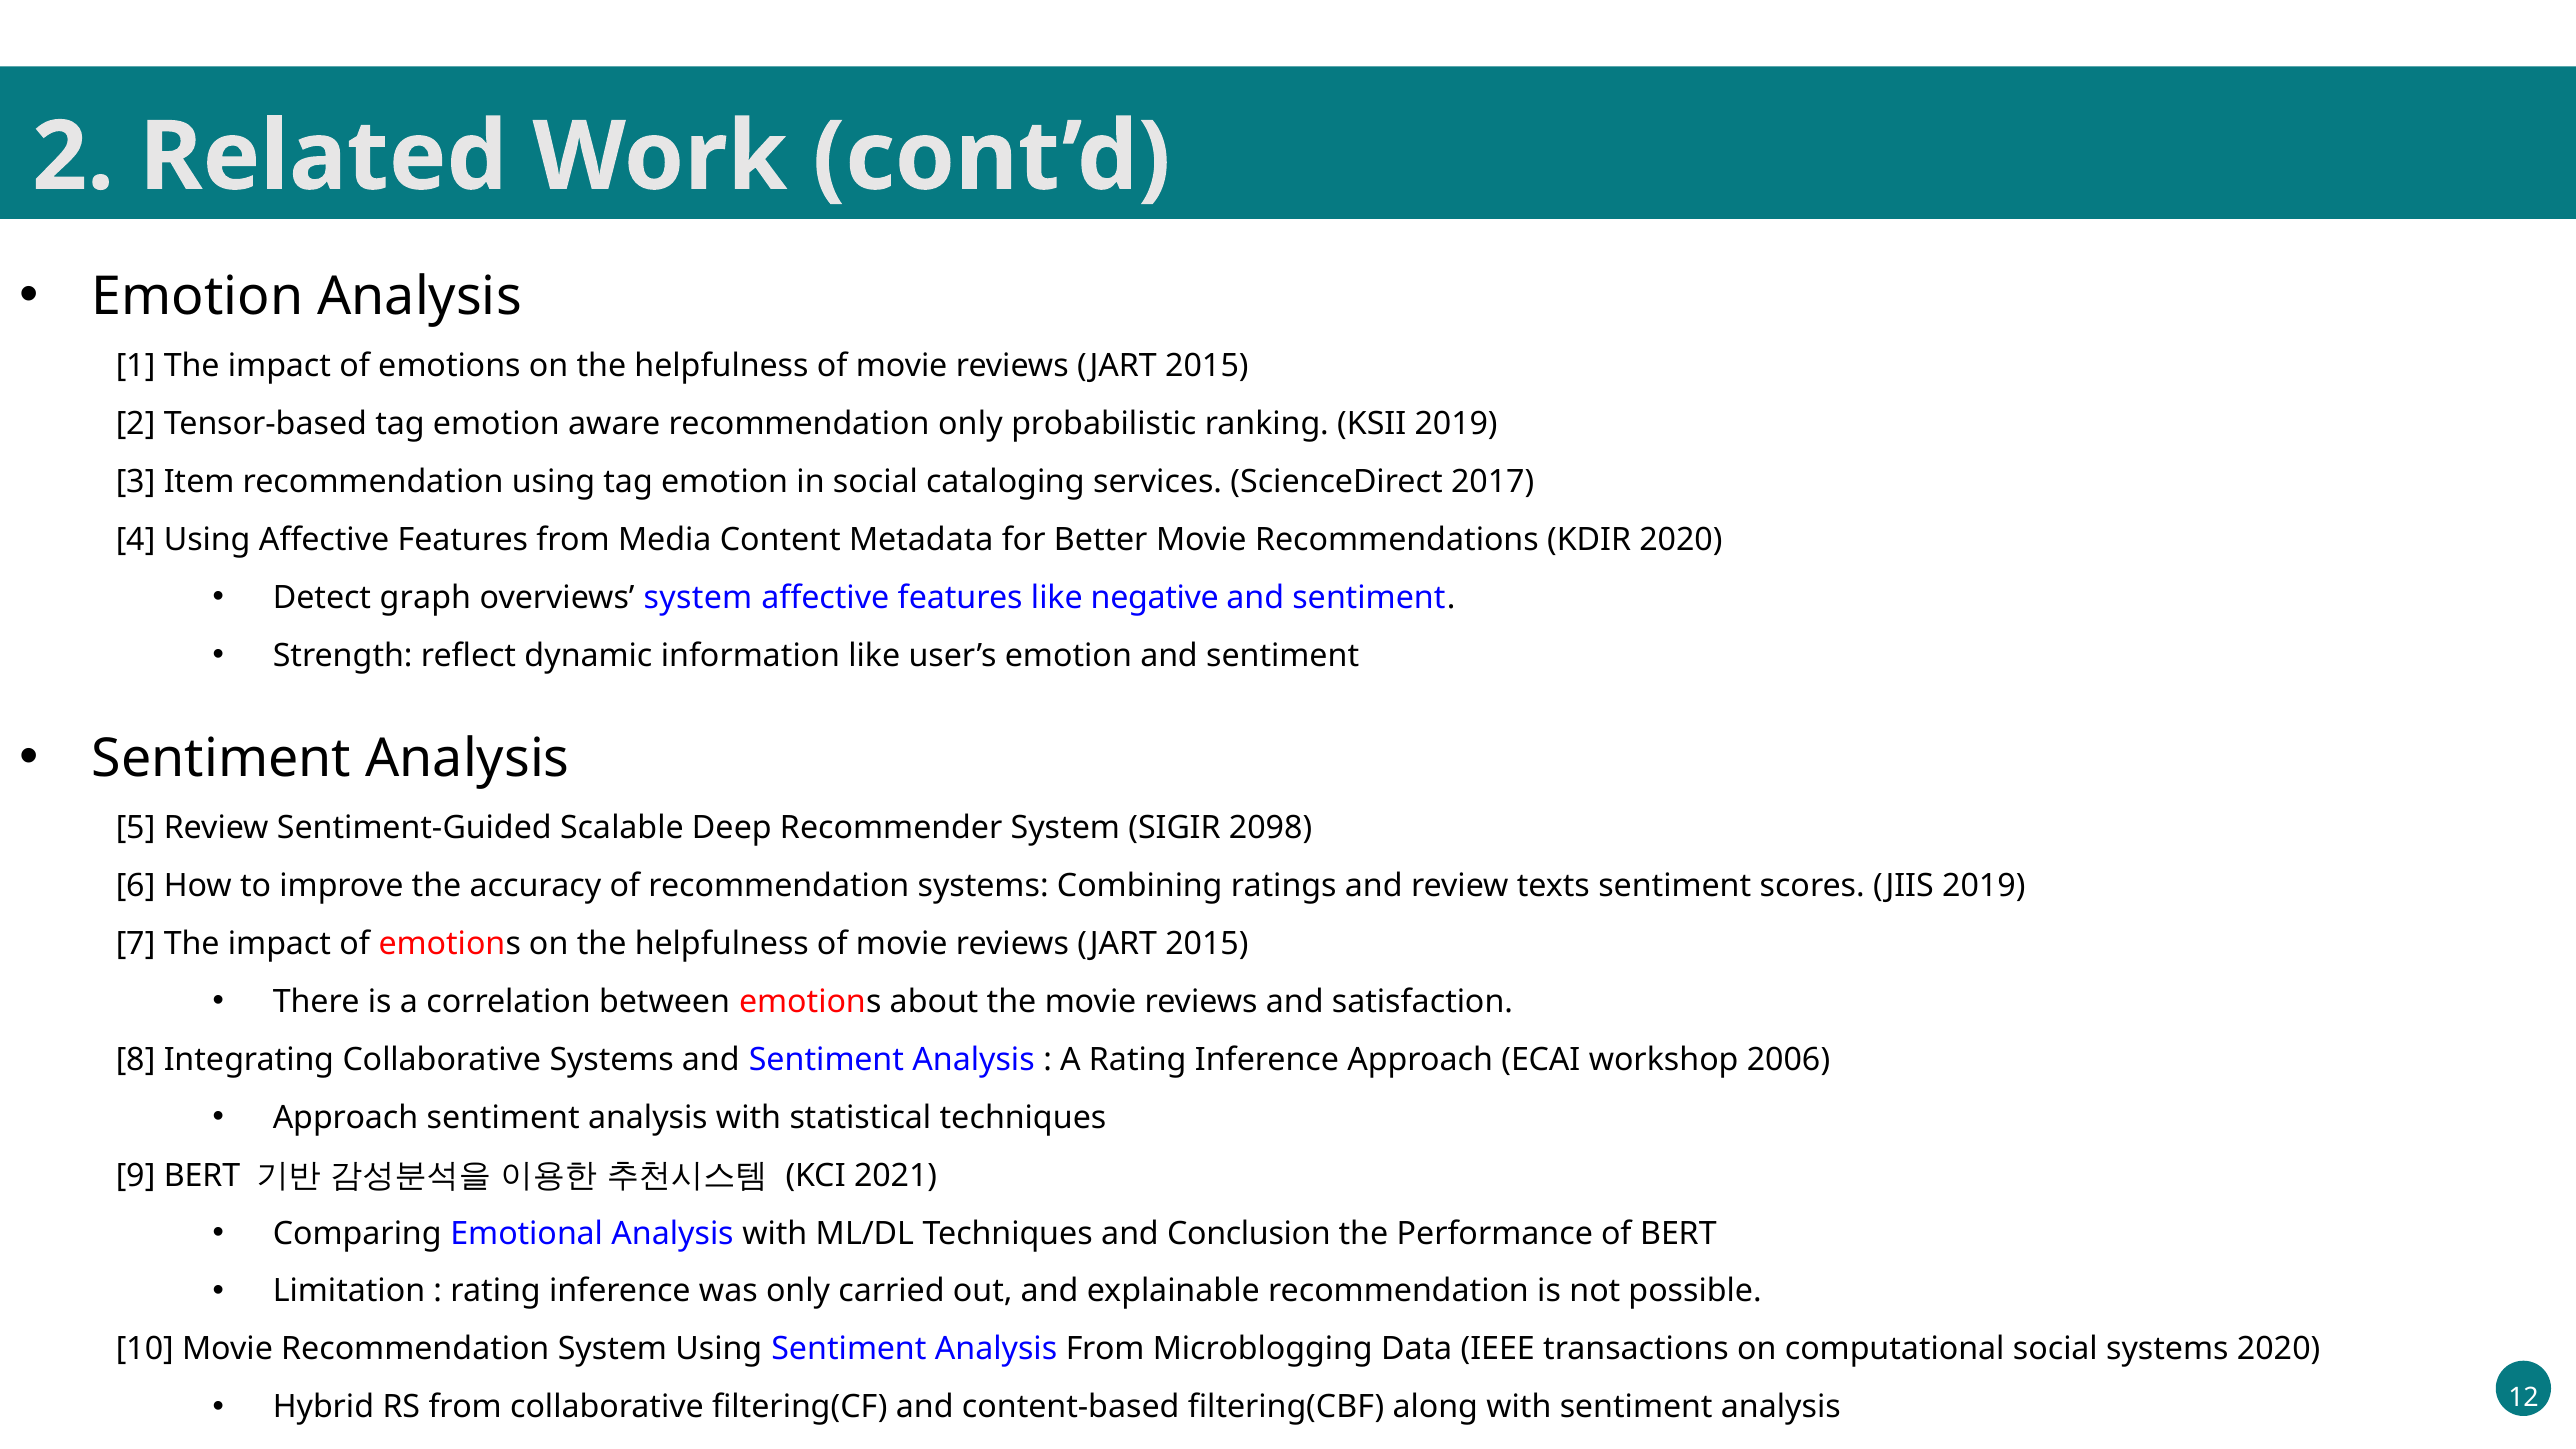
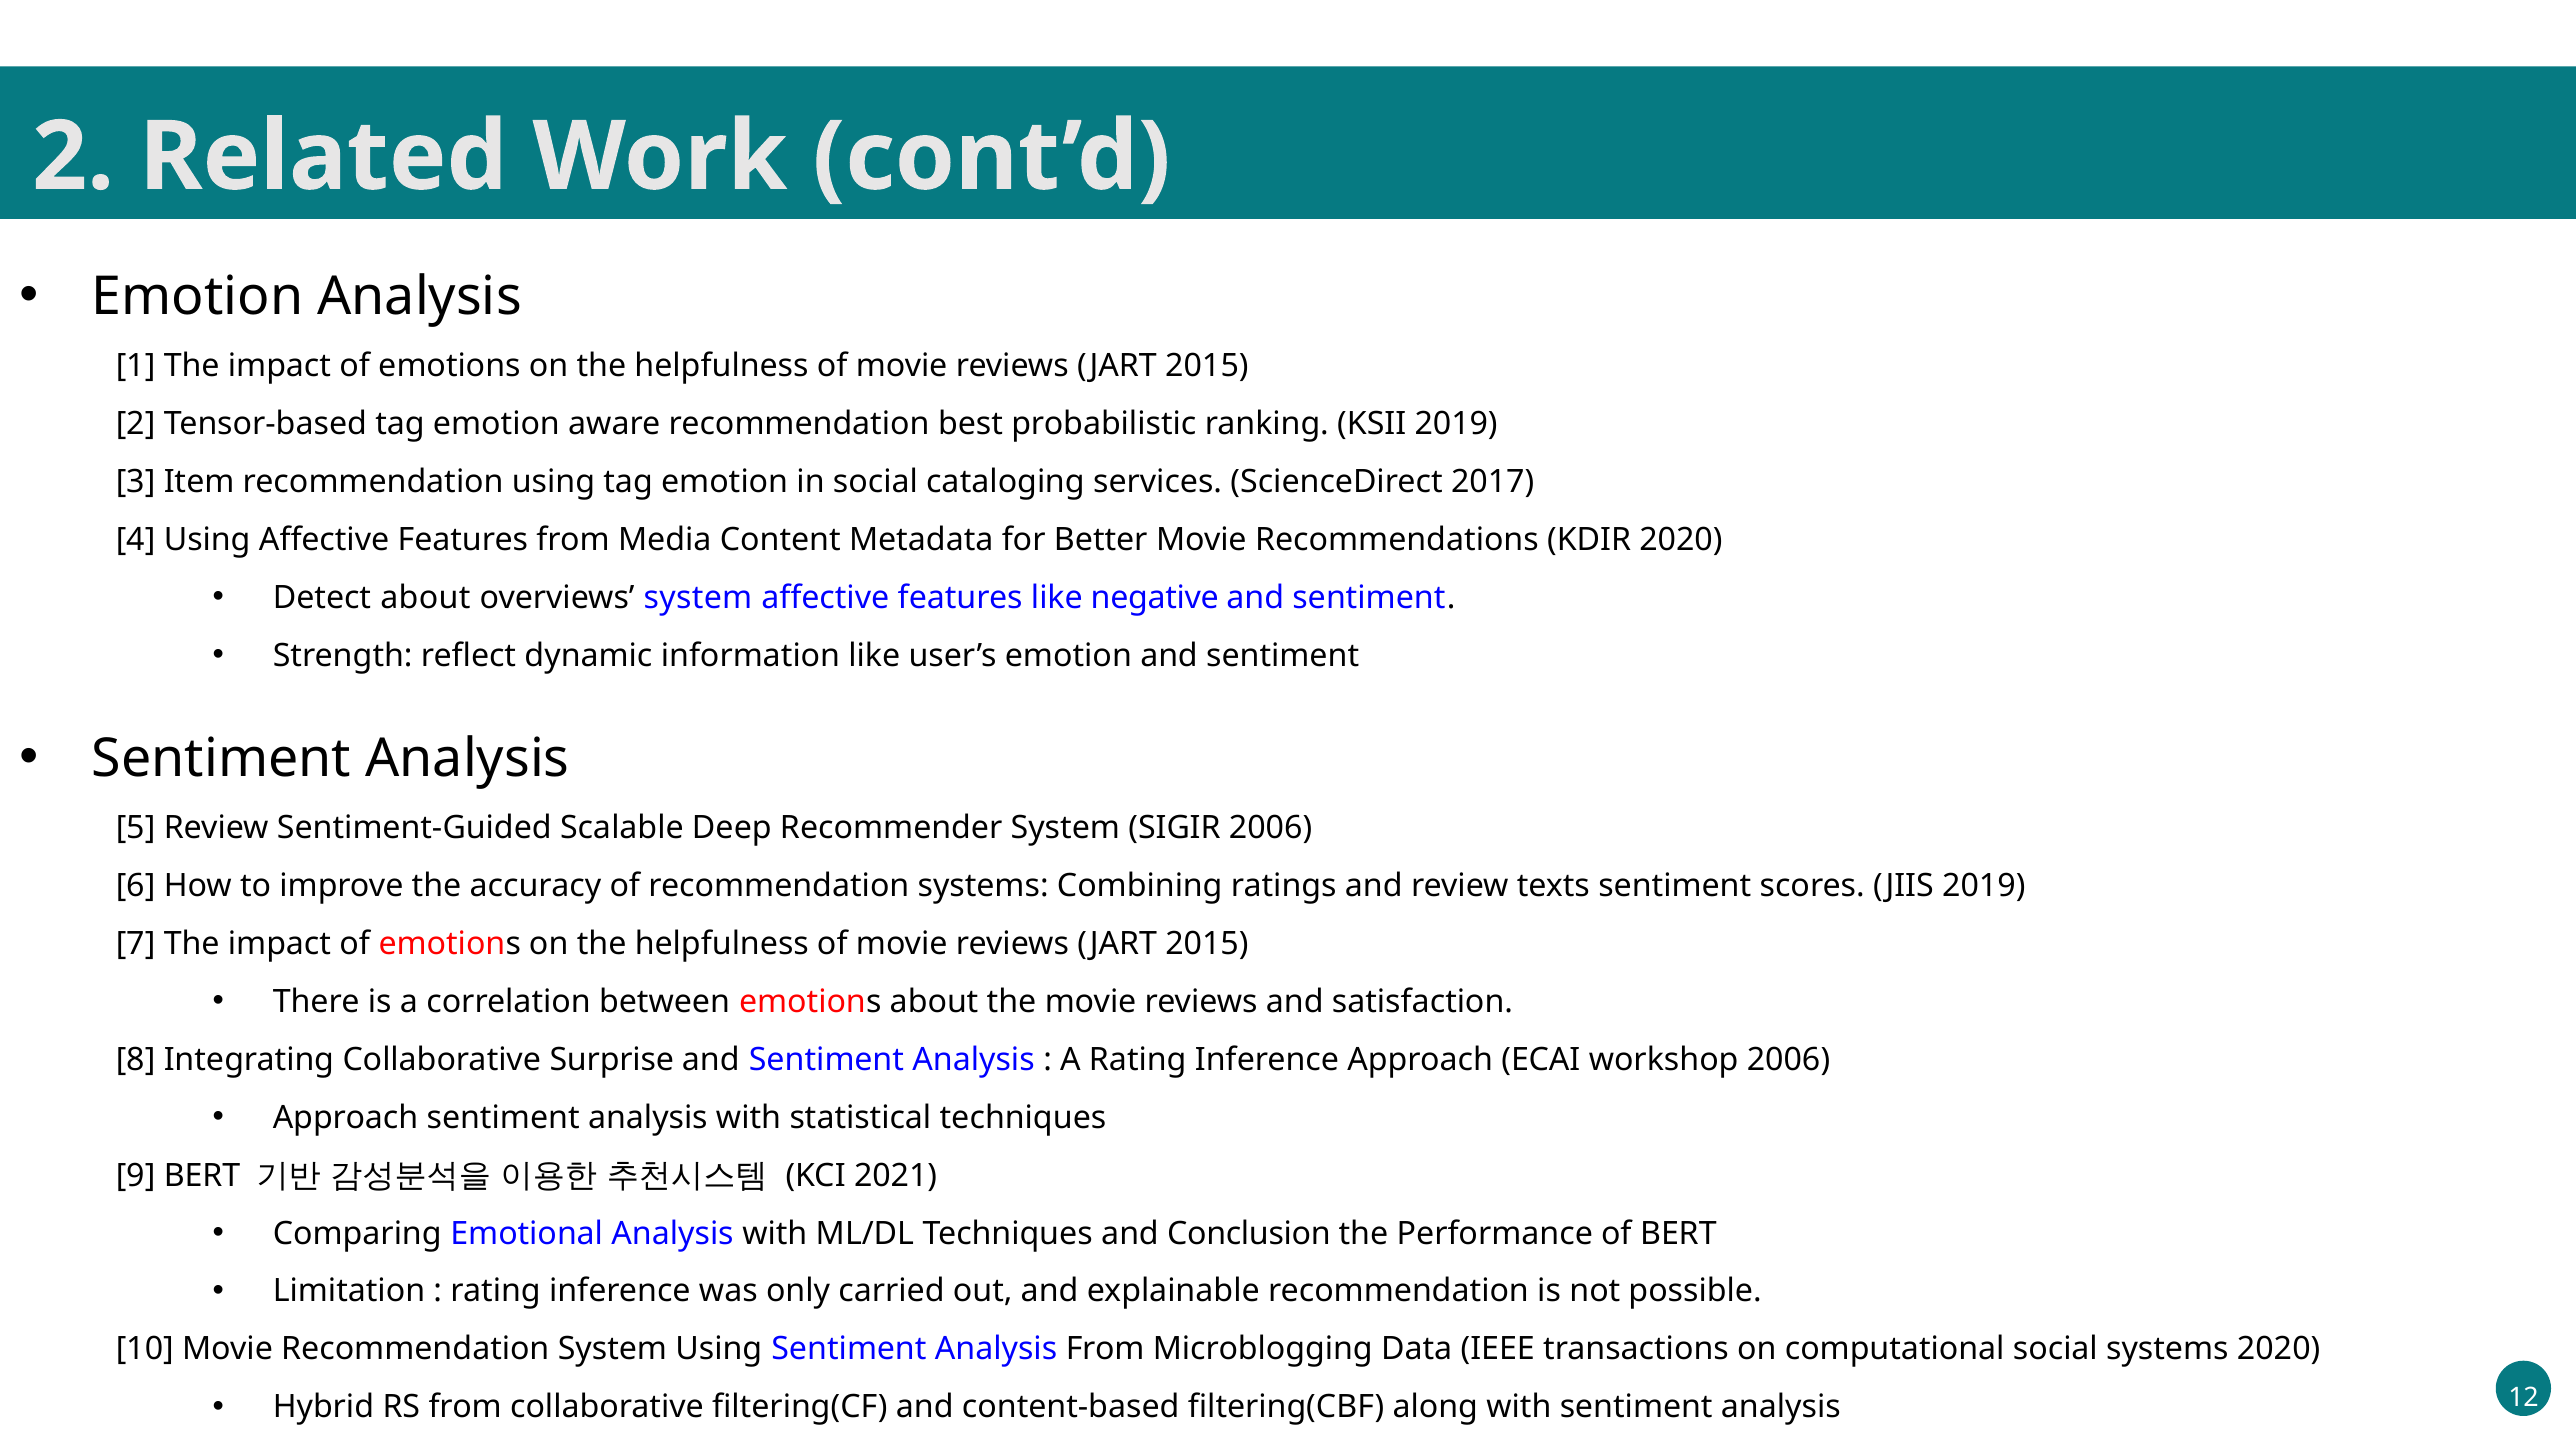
recommendation only: only -> best (970, 424)
Detect graph: graph -> about (425, 598)
SIGIR 2098: 2098 -> 2006 (1271, 828)
Collaborative Systems: Systems -> Surprise (612, 1060)
